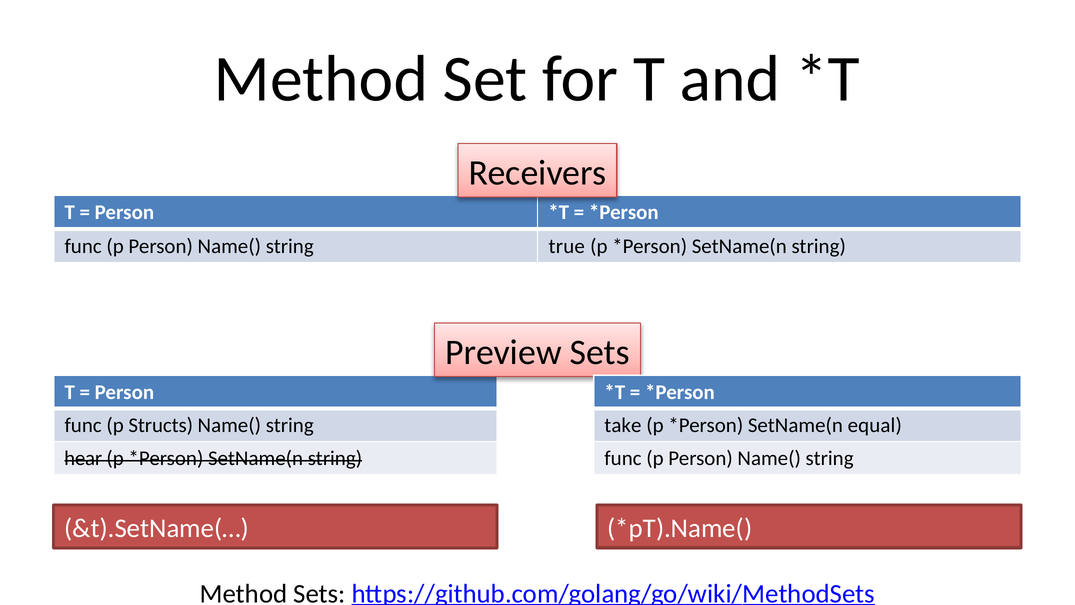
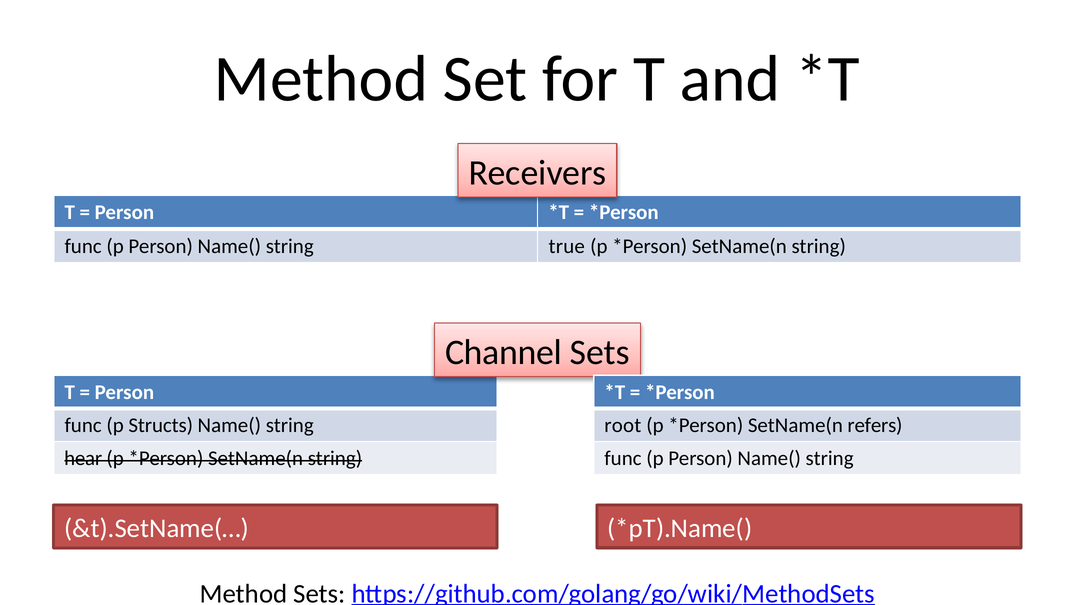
Preview: Preview -> Channel (503, 352)
take: take -> root (623, 425)
equal: equal -> refers (875, 425)
